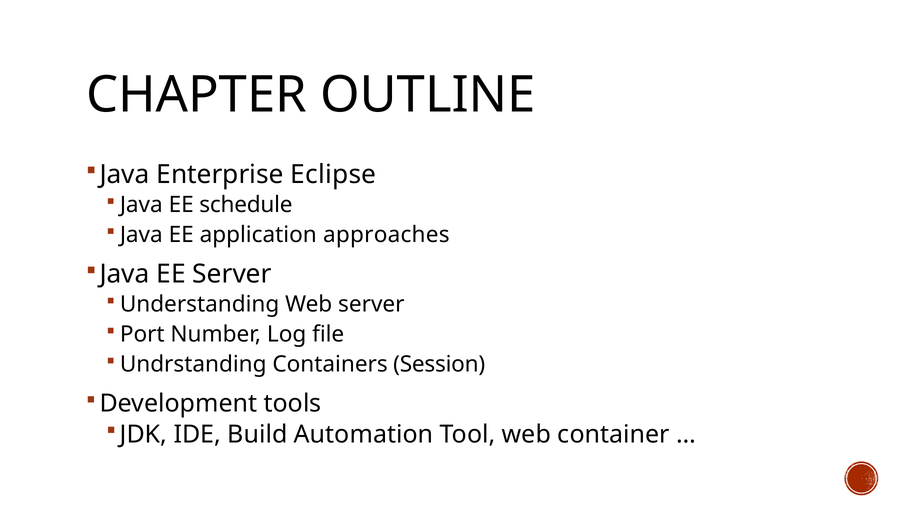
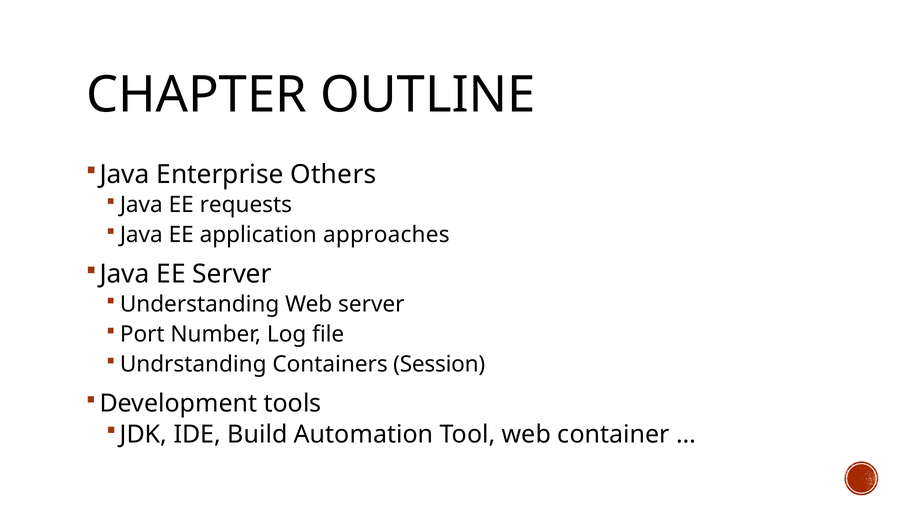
Eclipse: Eclipse -> Others (333, 175)
schedule: schedule -> requests (246, 205)
